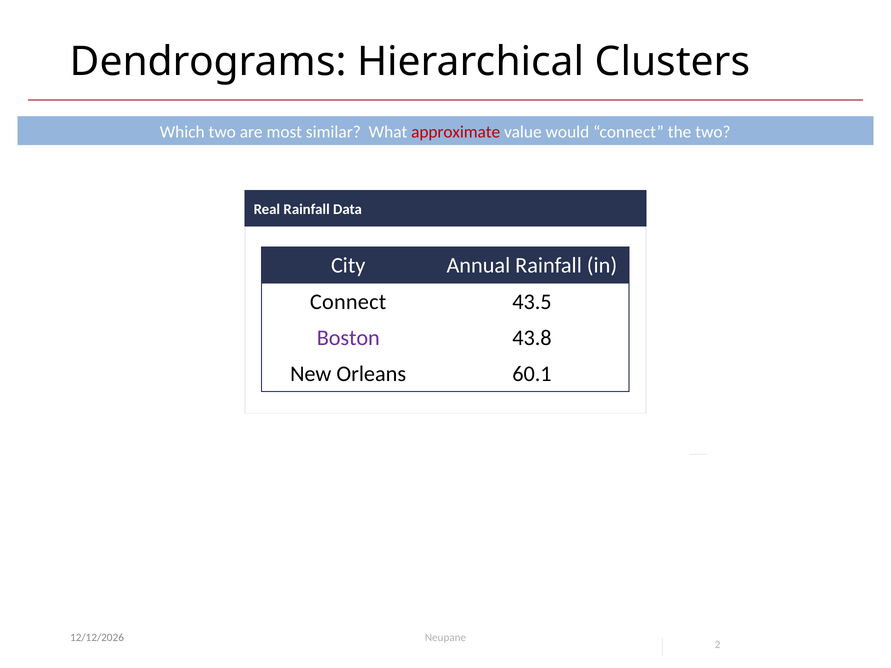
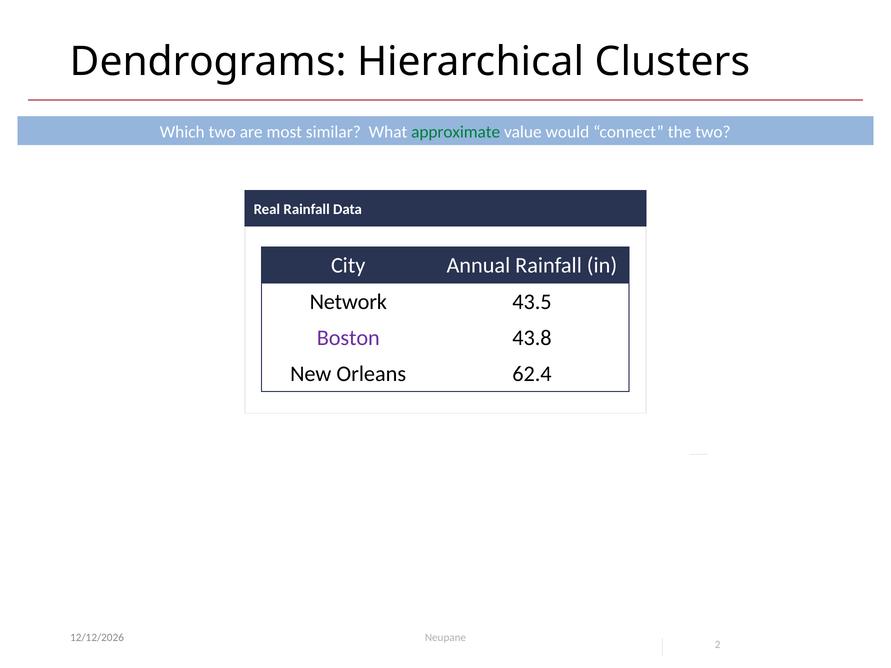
approximate colour: red -> green (456, 132)
Connect: Connect -> Network (348, 302)
60.1: 60.1 -> 62.4 (532, 374)
